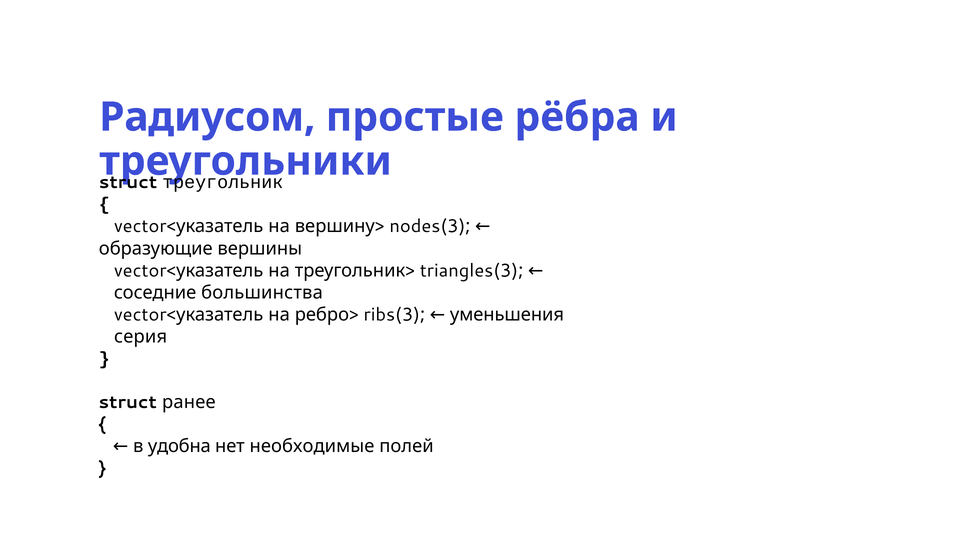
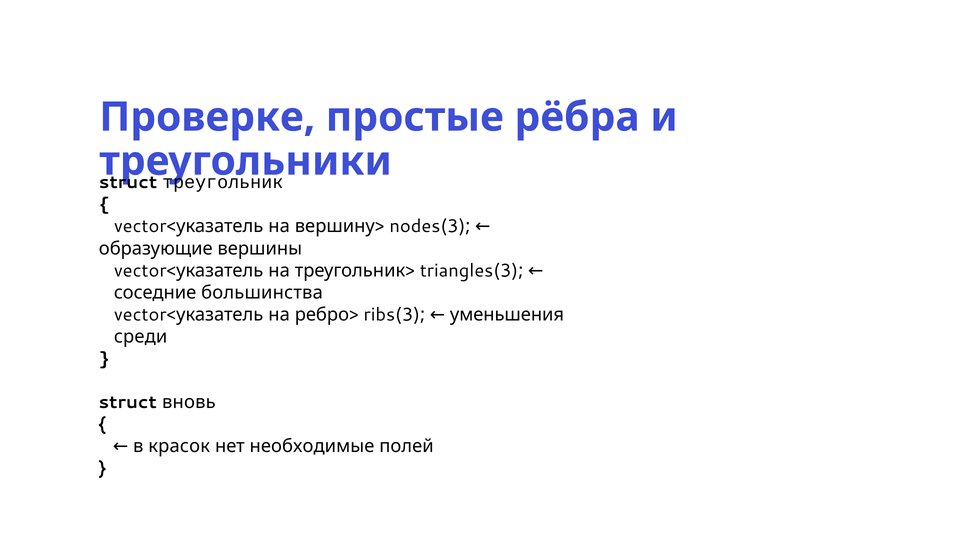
Радиусом: Радиусом -> Проверке (207, 117)
серия: серия -> среди (141, 336)
ранее: ранее -> вновь (189, 402)
удобна: удобна -> красок (179, 446)
